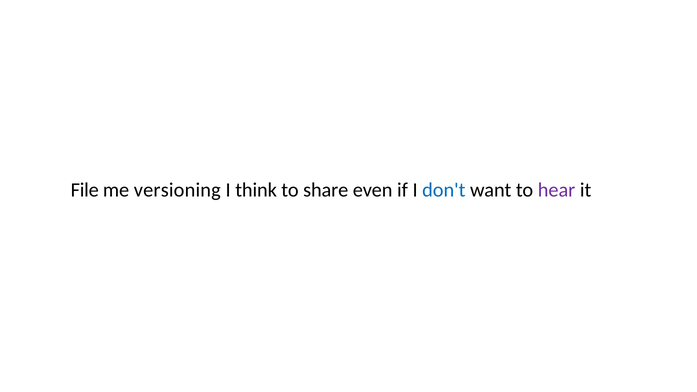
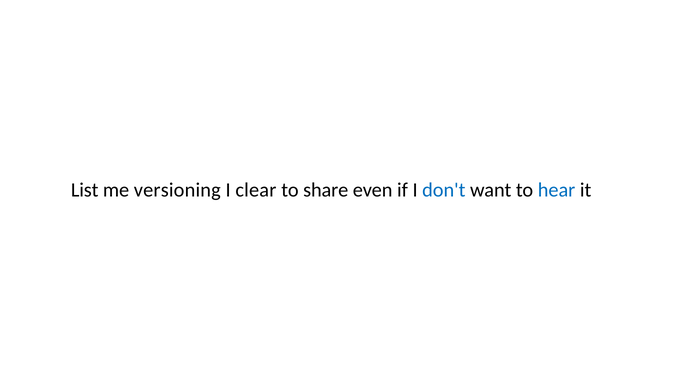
File: File -> List (85, 190)
think: think -> clear (256, 190)
hear colour: purple -> blue (557, 190)
